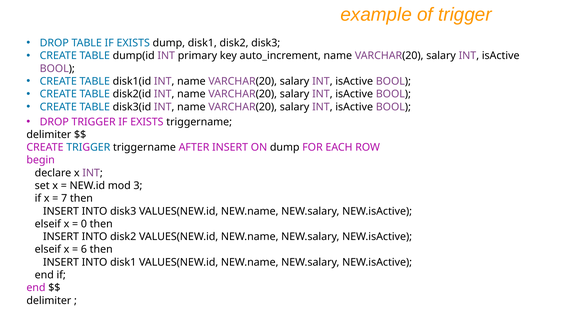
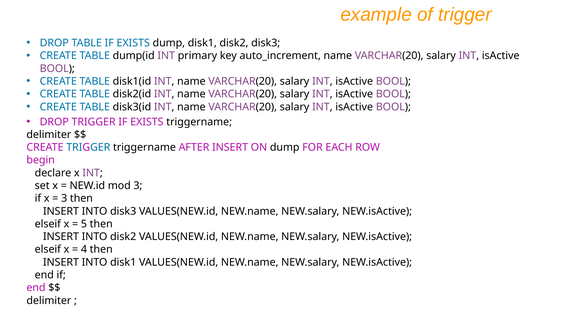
7: 7 -> 3 (64, 198)
0: 0 -> 5 (84, 224)
6: 6 -> 4 (84, 249)
